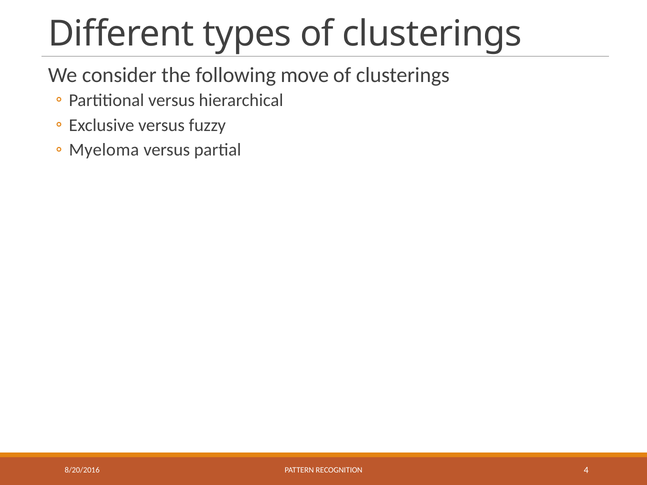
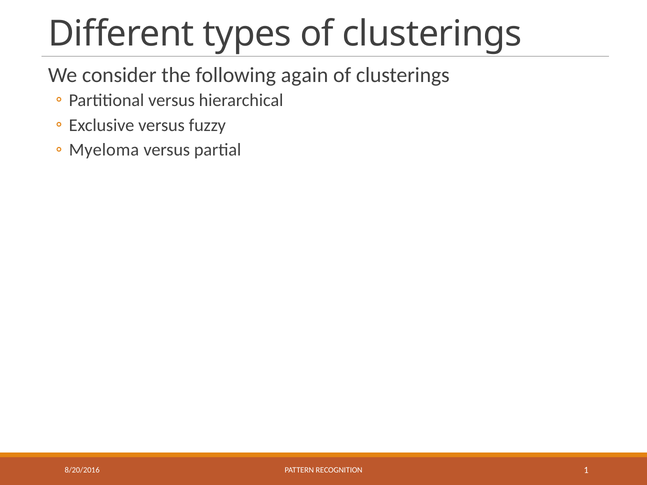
move: move -> again (305, 75)
4: 4 -> 1 (586, 471)
